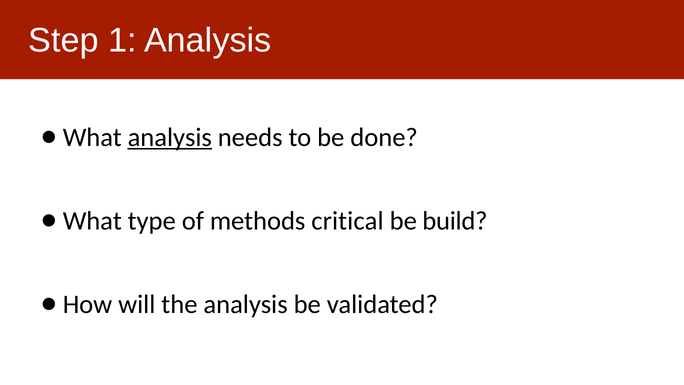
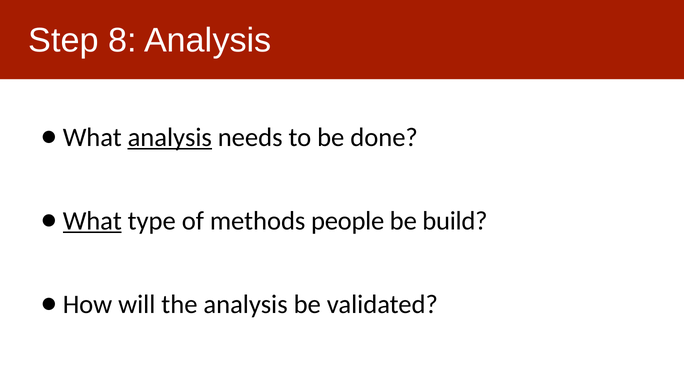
1: 1 -> 8 (122, 40)
What underline: none -> present (92, 221)
critical: critical -> people (348, 221)
